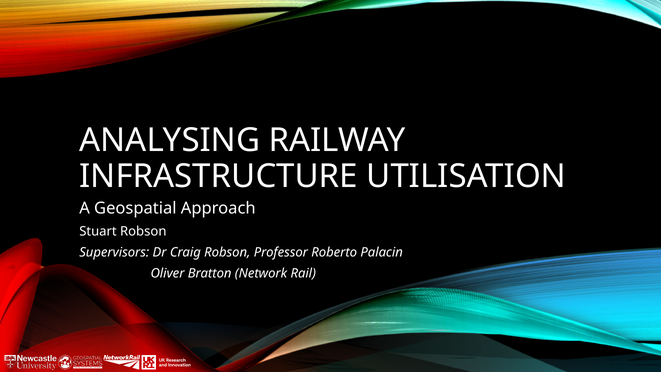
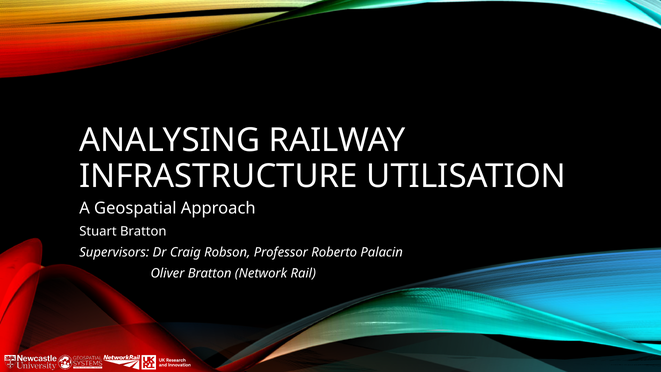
Stuart Robson: Robson -> Bratton (143, 231)
